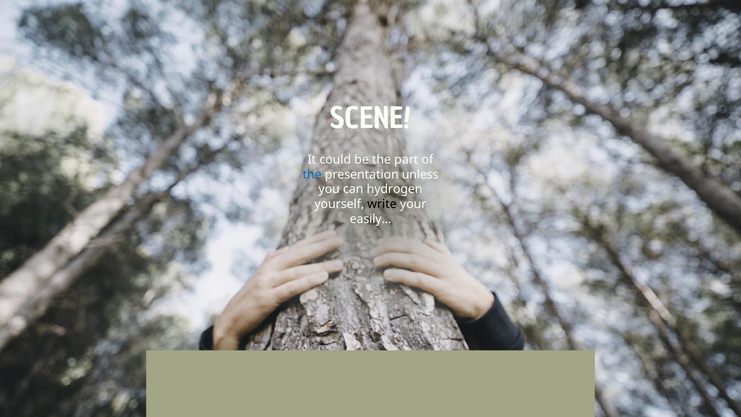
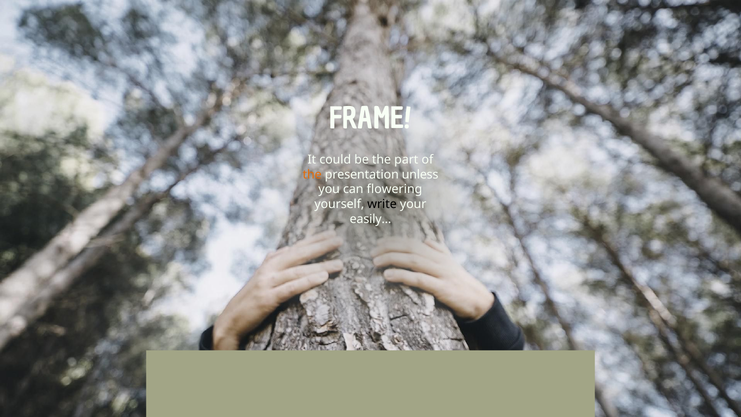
SCENE: SCENE -> FRAME (370, 119)
the colour: blue -> orange (312, 174)
hydrogen: hydrogen -> flowering (394, 189)
